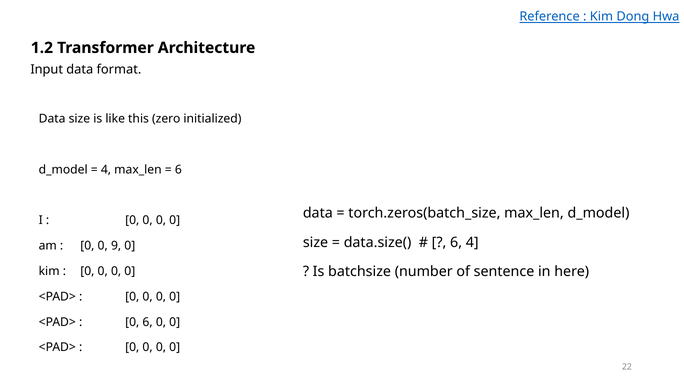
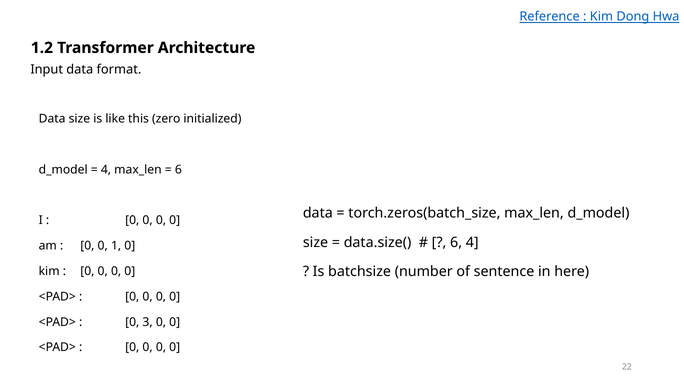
9: 9 -> 1 (116, 246)
0 6: 6 -> 3 (148, 322)
